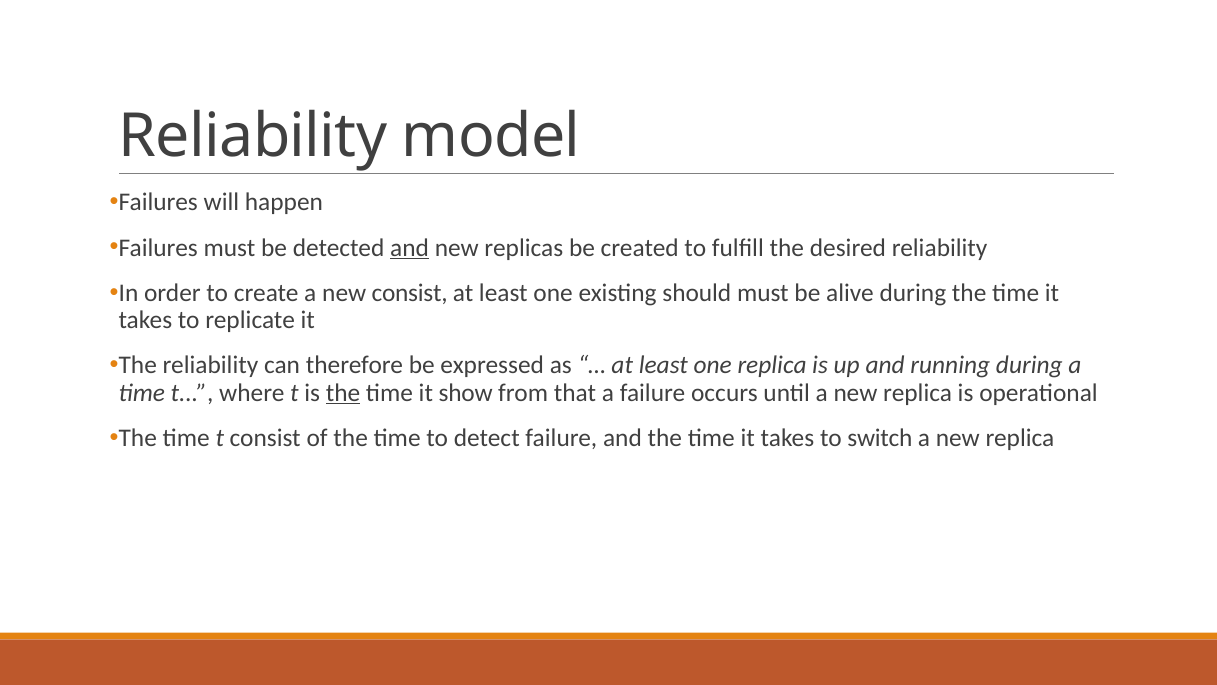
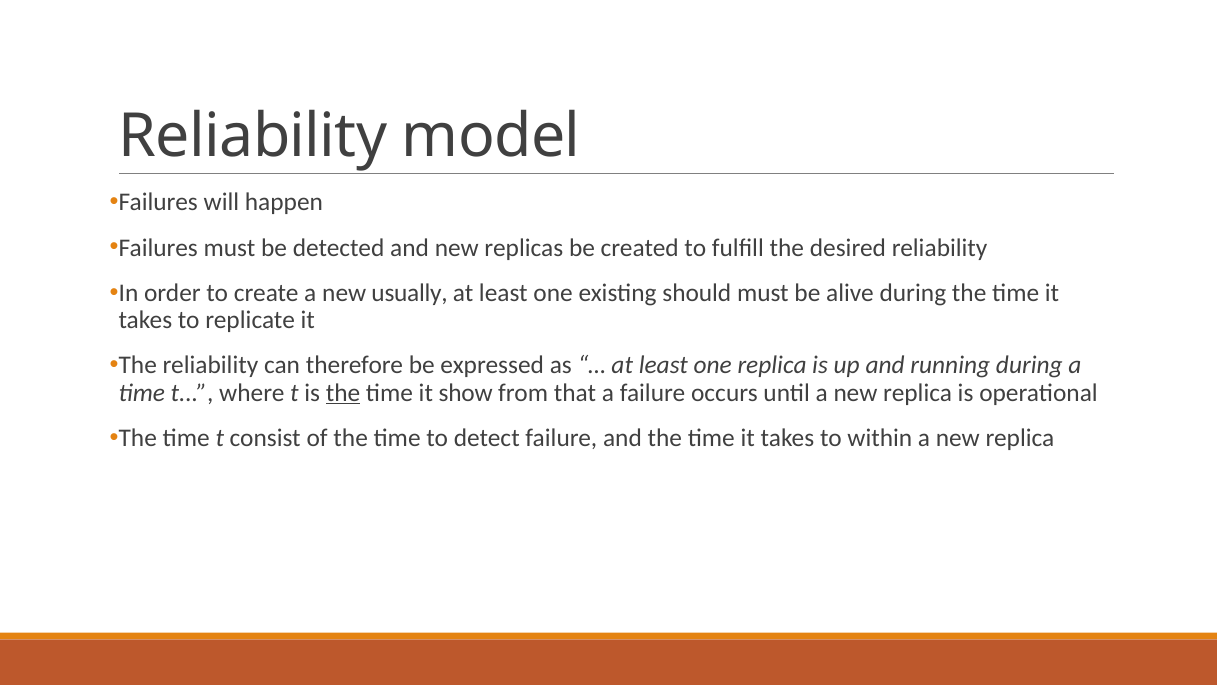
and underline: present -> none (410, 247)
new consist: consist -> usually (410, 293)
switch: switch -> within (880, 438)
